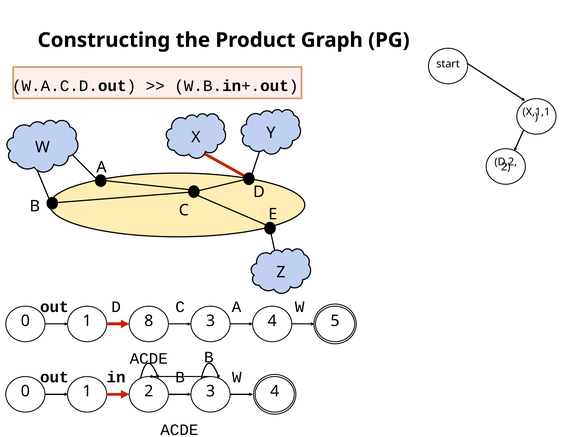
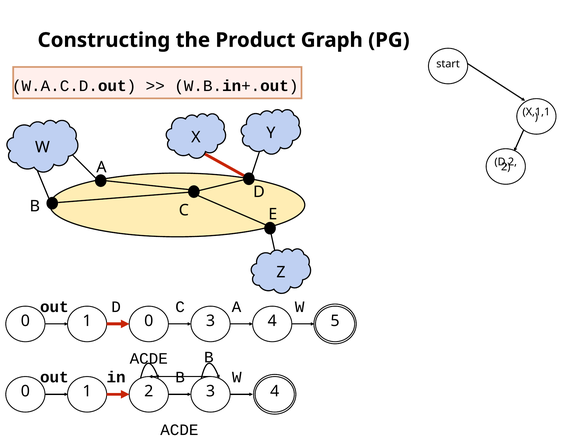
1 8: 8 -> 0 (149, 321)
